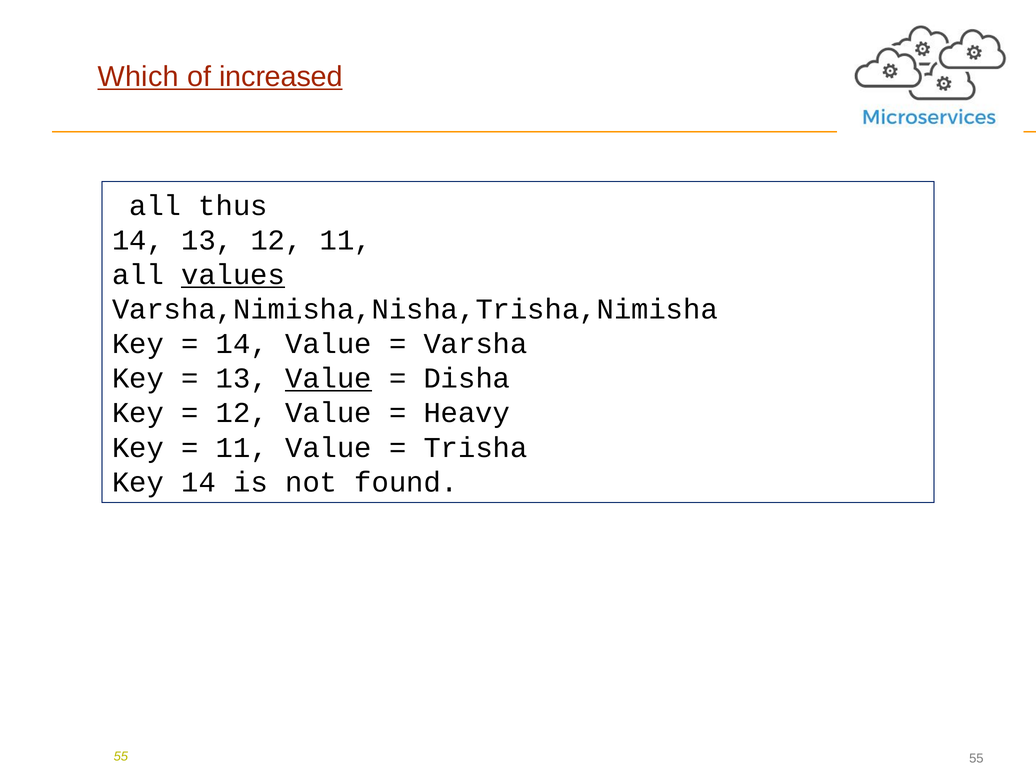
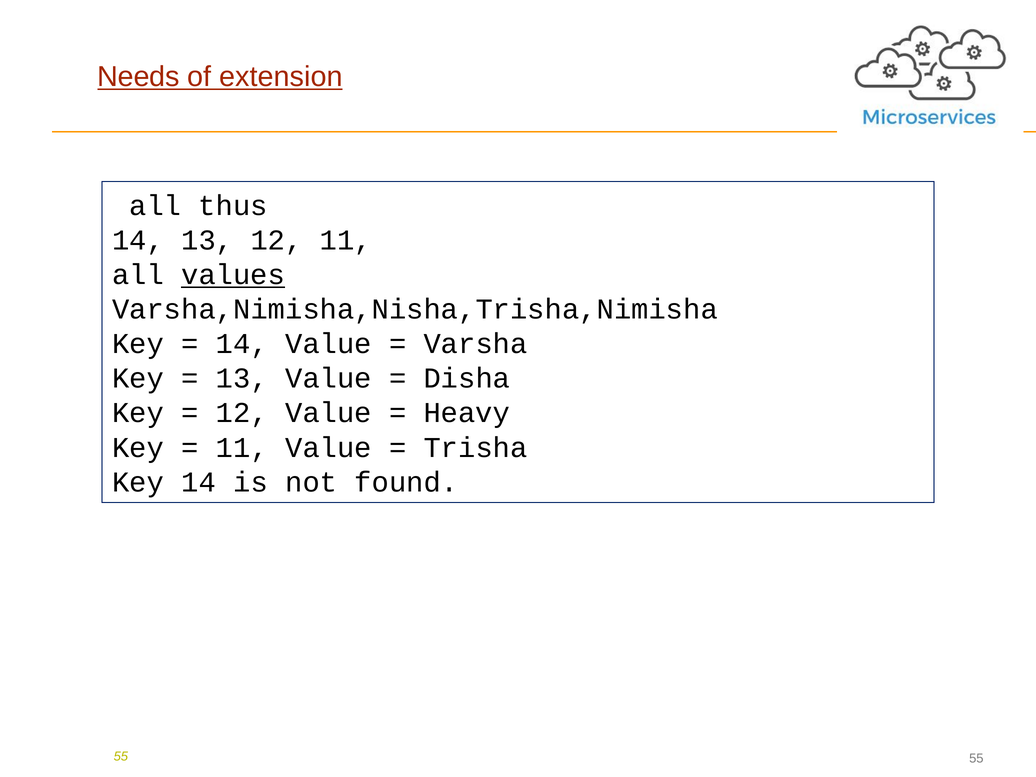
Which: Which -> Needs (139, 77)
increased: increased -> extension (281, 77)
Value underline: present -> none (328, 378)
